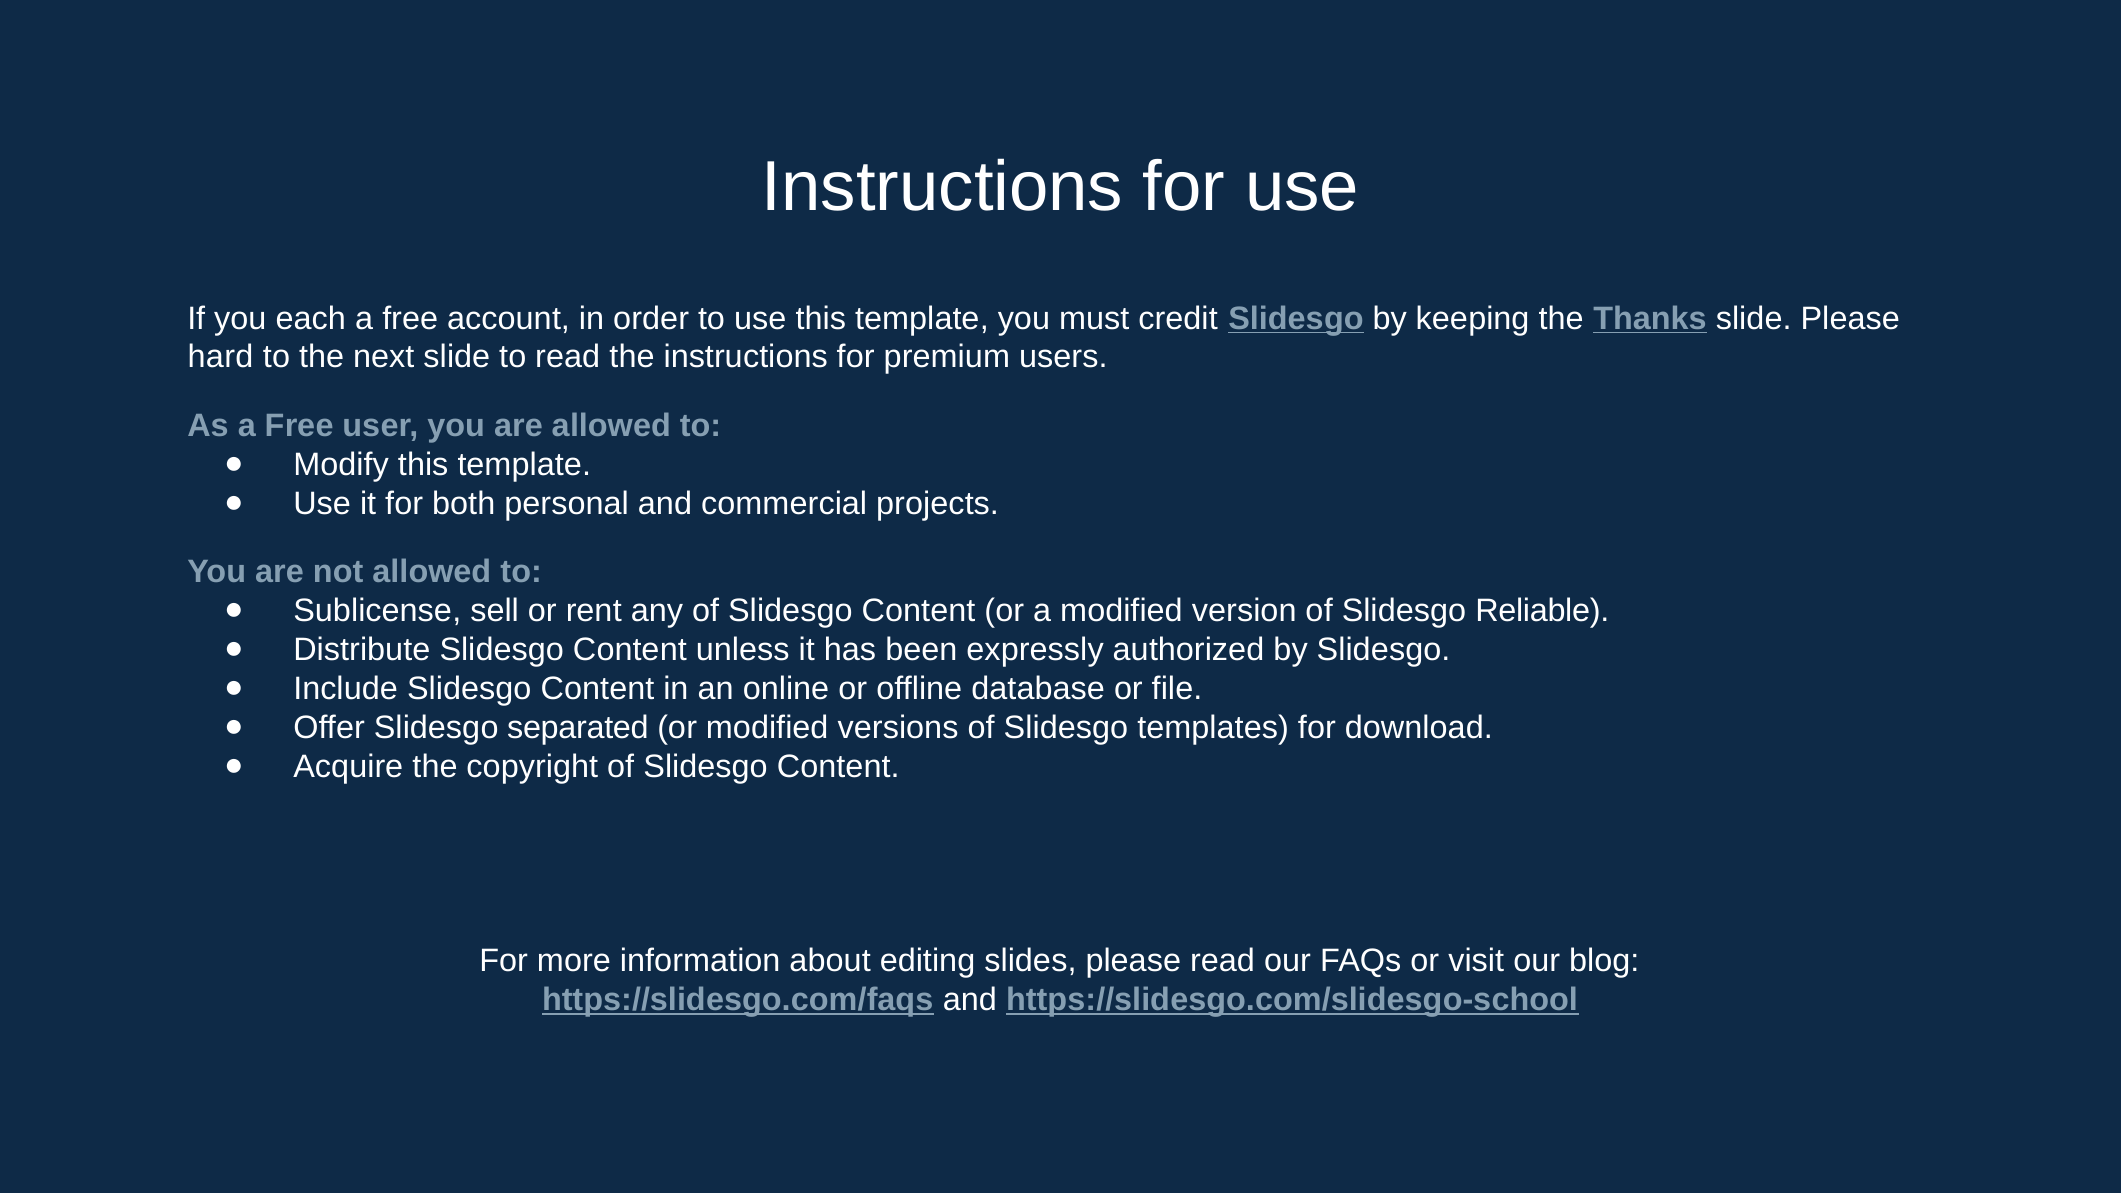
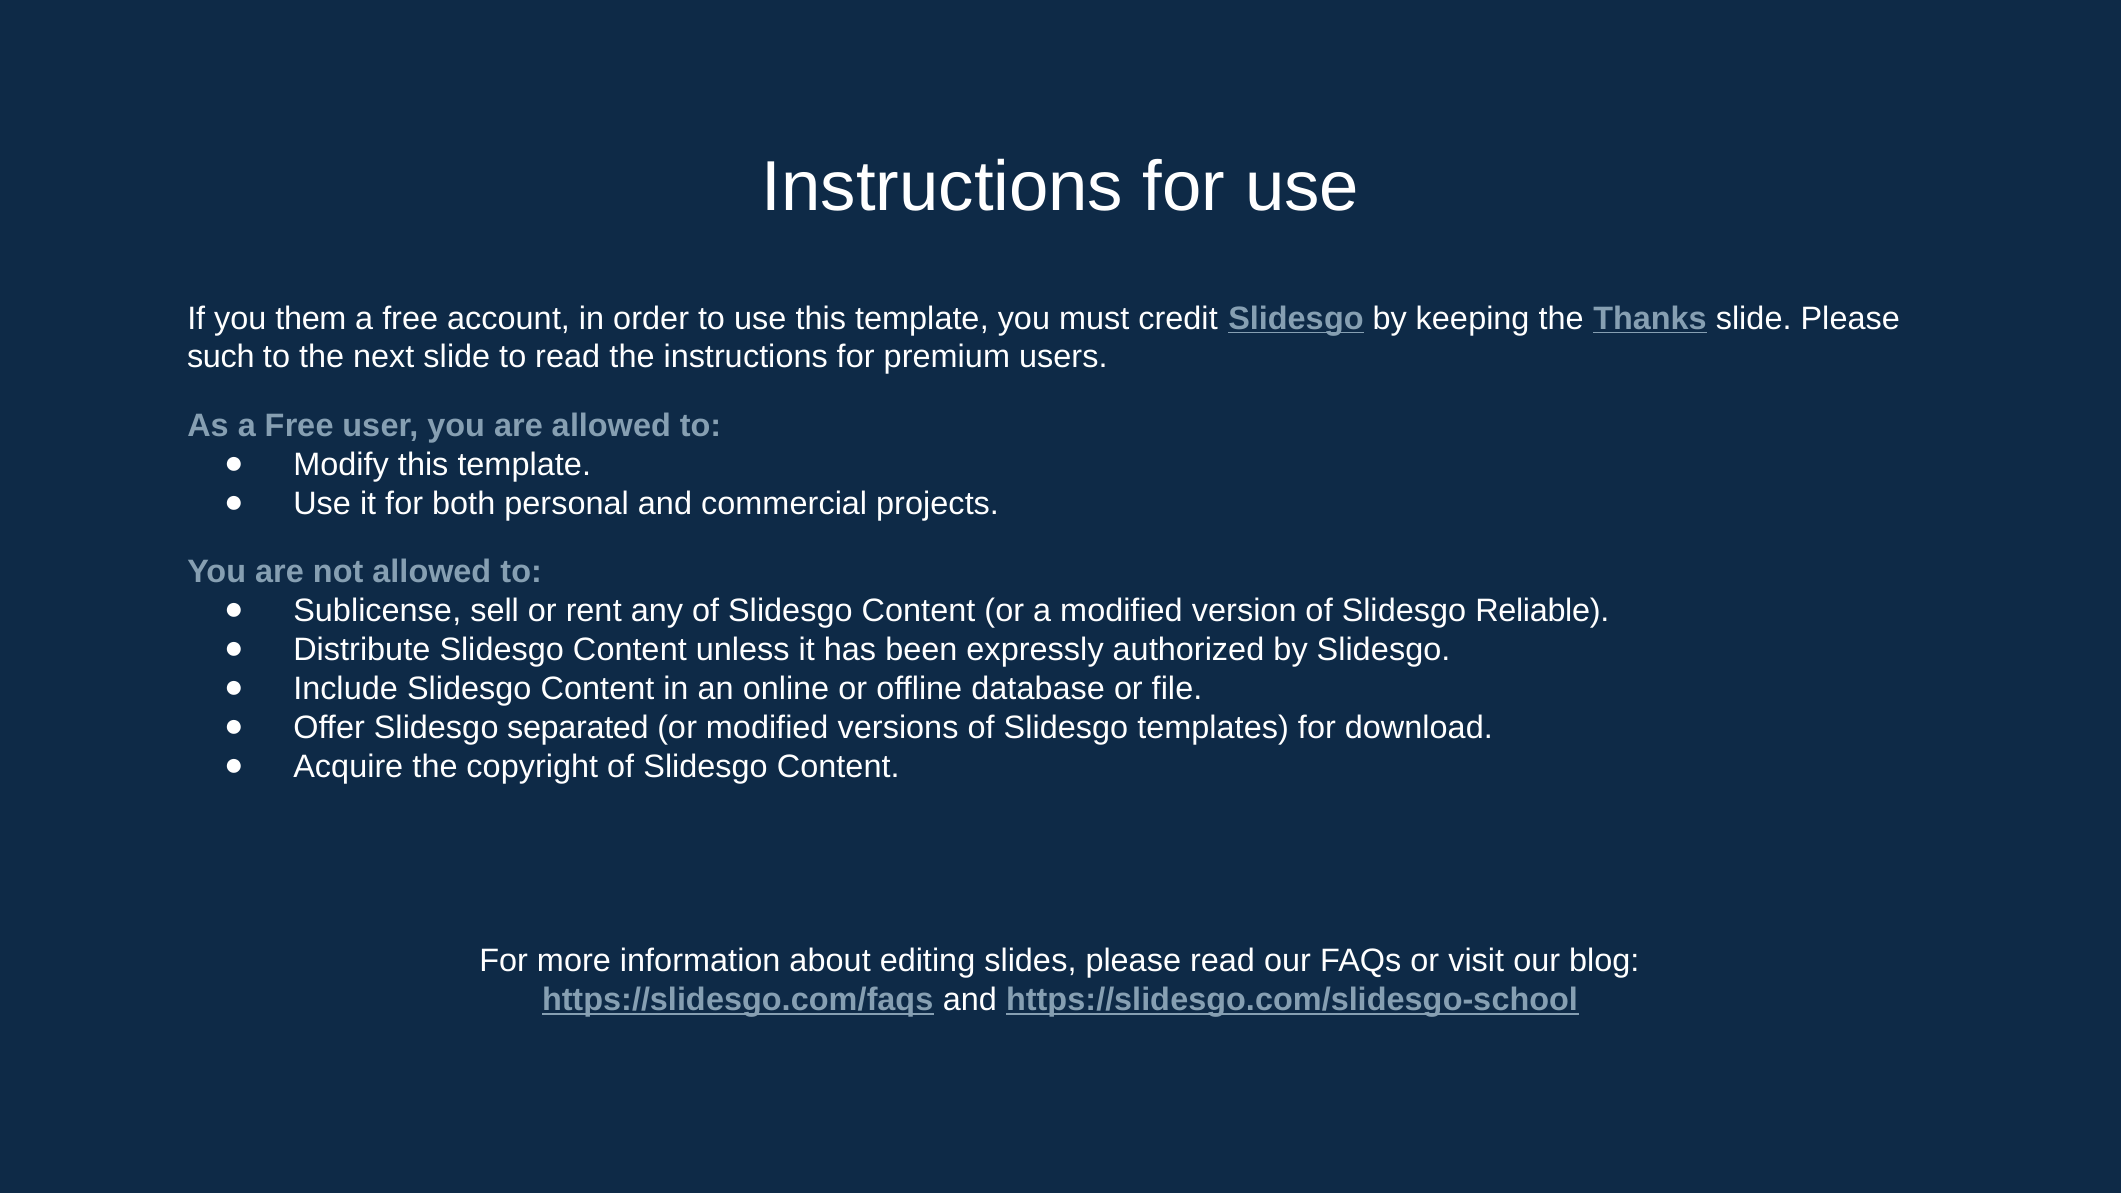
each: each -> them (311, 318)
hard: hard -> such (221, 357)
